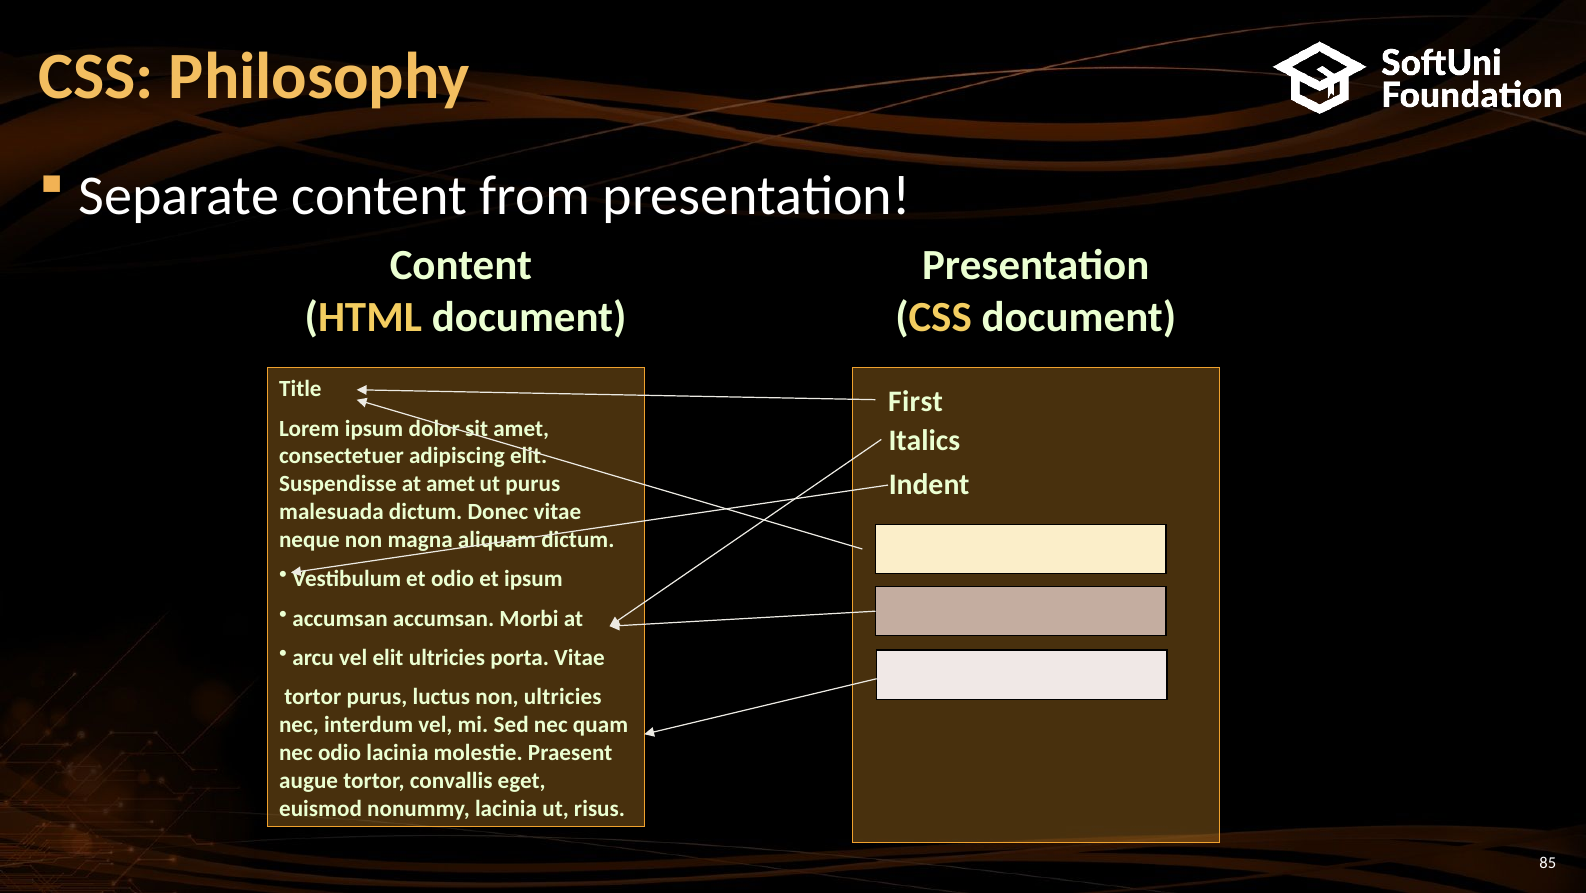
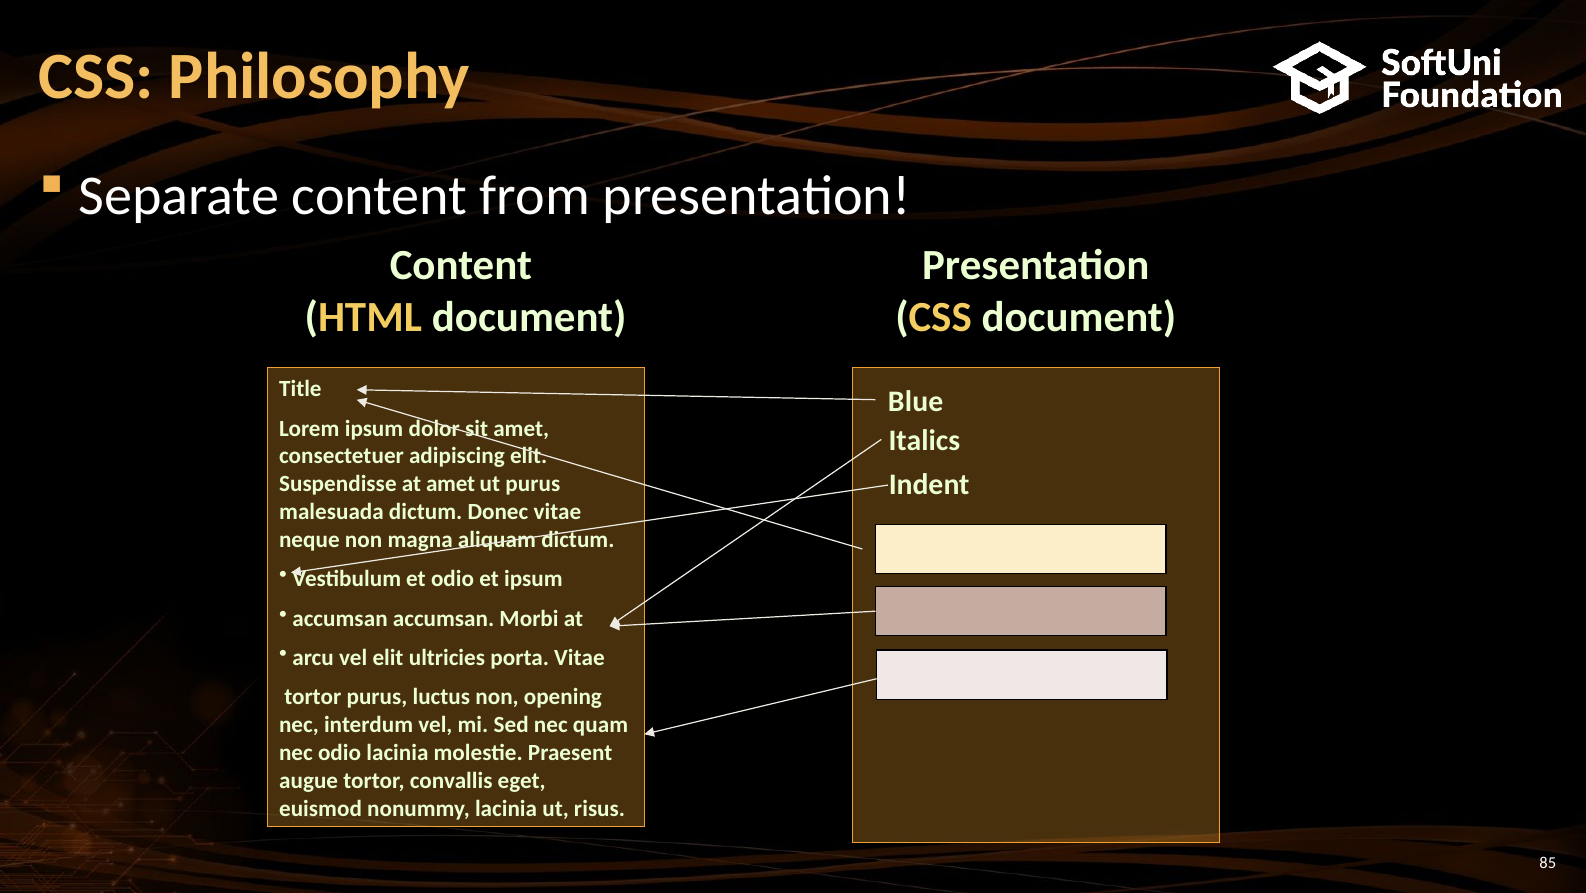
First: First -> Blue (916, 401)
non ultricies: ultricies -> opening (563, 697)
